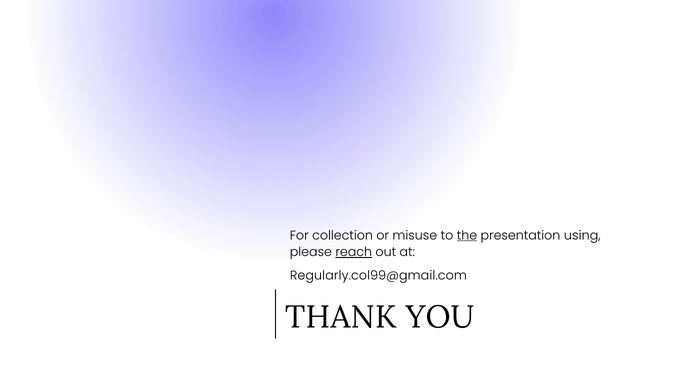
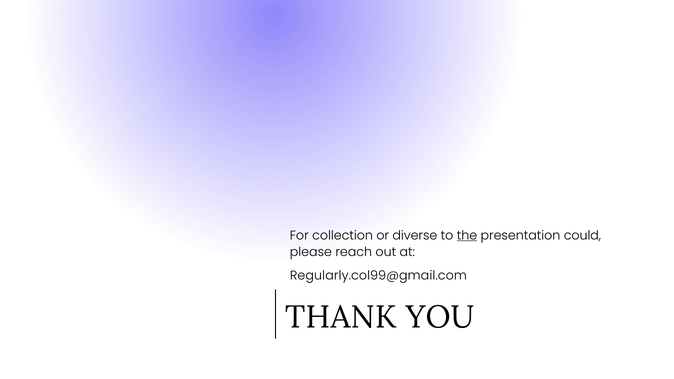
misuse: misuse -> diverse (415, 236)
using: using -> could (582, 236)
reach underline: present -> none (354, 252)
